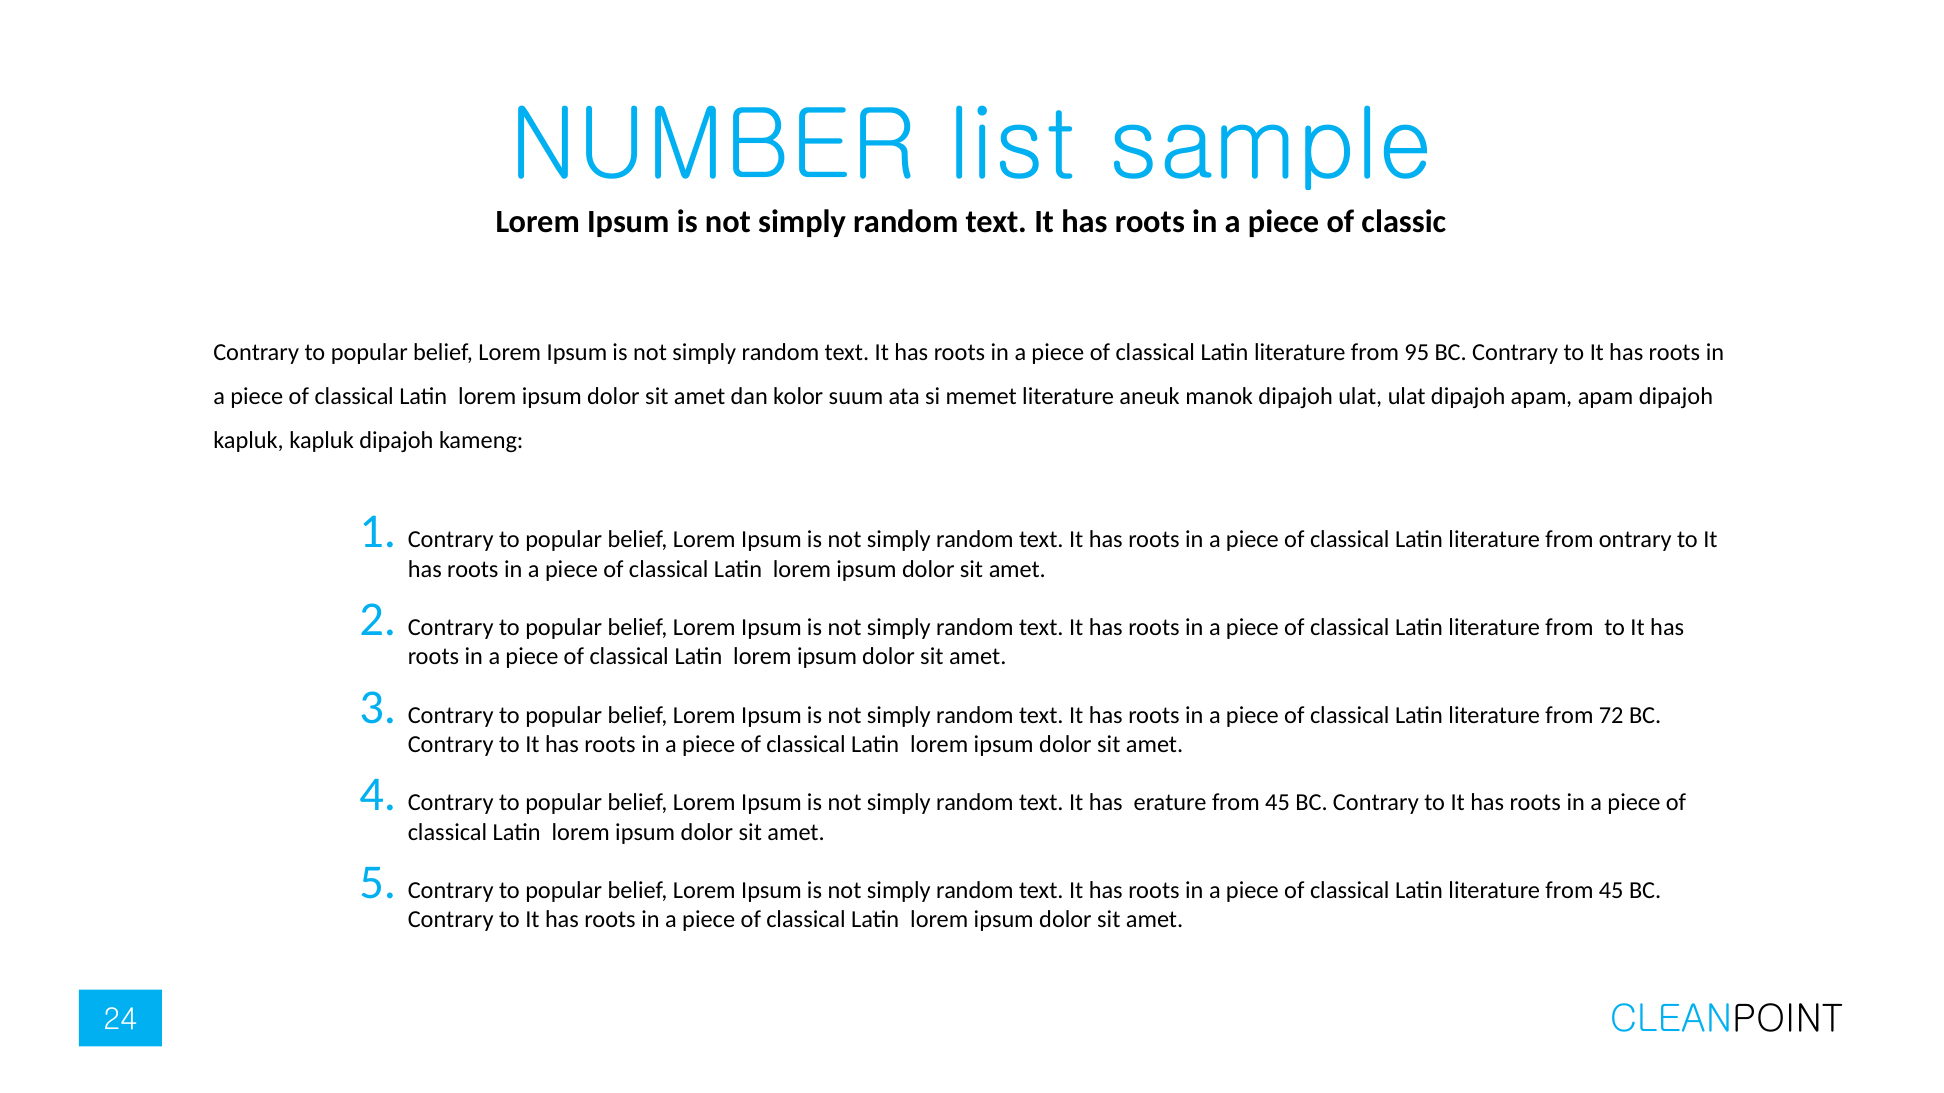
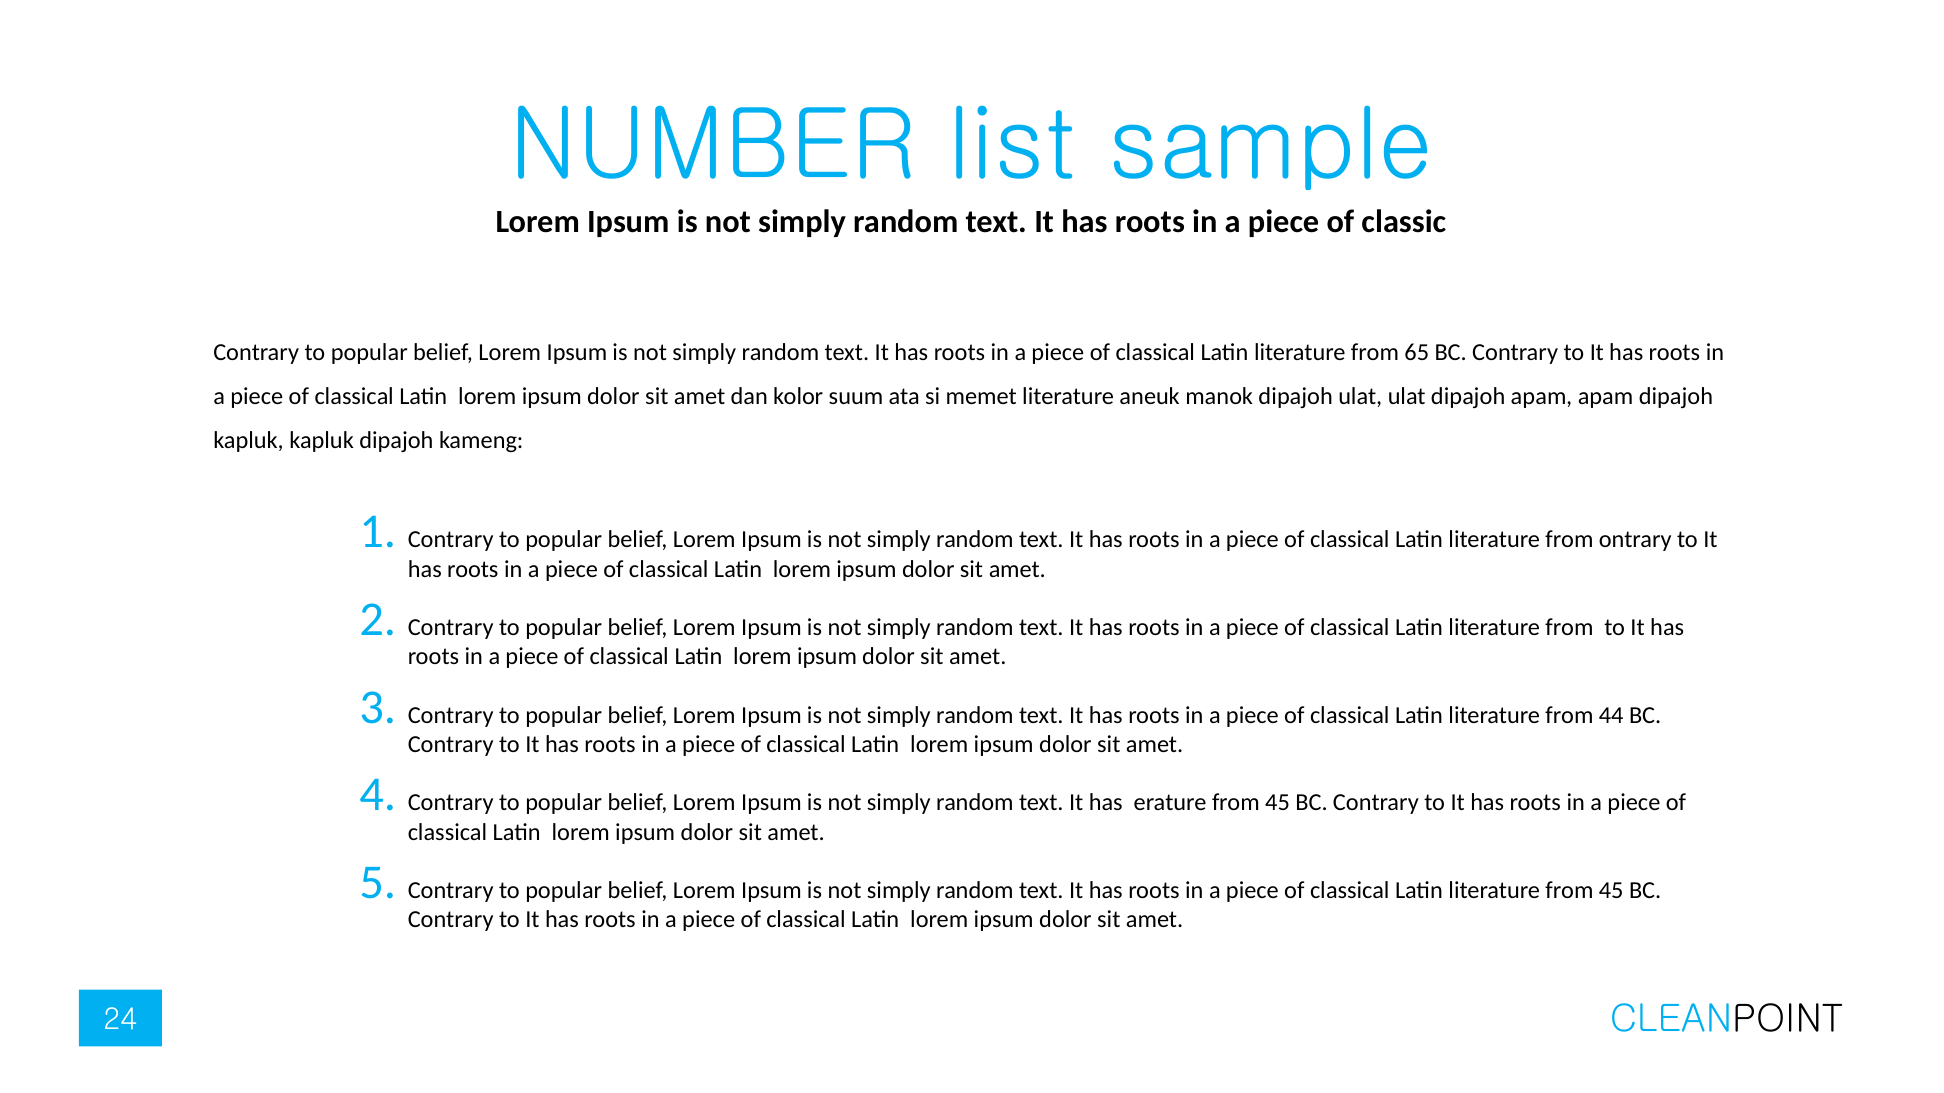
95: 95 -> 65 (1417, 353)
72: 72 -> 44 (1611, 716)
